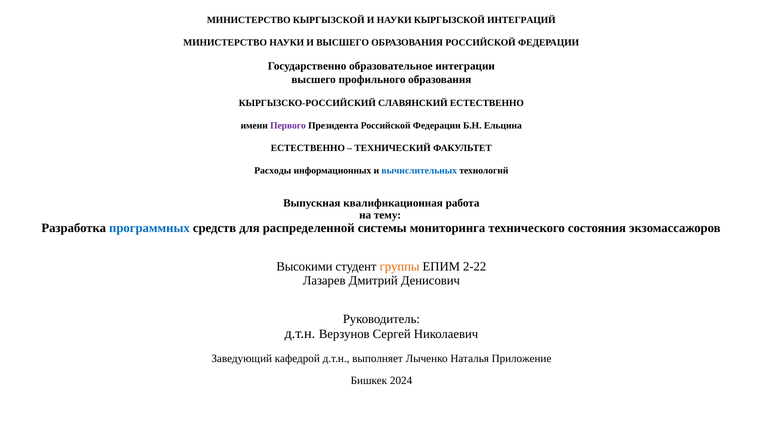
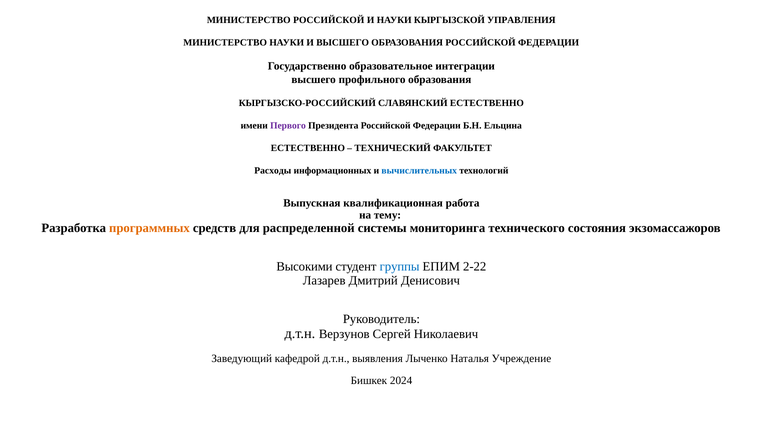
МИНИСТЕРСТВО КЫРГЫЗСКОЙ: КЫРГЫЗСКОЙ -> РОССИЙСКОЙ (329, 20)
ИНТЕГРАЦИЙ: ИНТЕГРАЦИЙ -> УПРАВЛЕНИЯ (521, 20)
программных colour: blue -> orange (149, 228)
группы colour: orange -> blue (400, 267)
выполняет: выполняет -> выявления (378, 359)
Приложение: Приложение -> Учреждение (521, 359)
